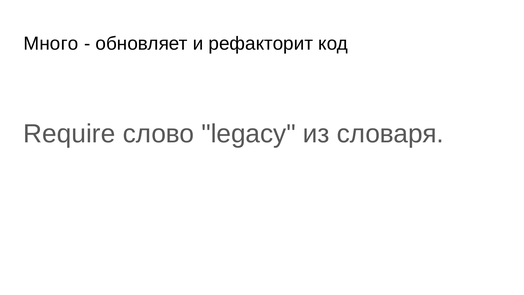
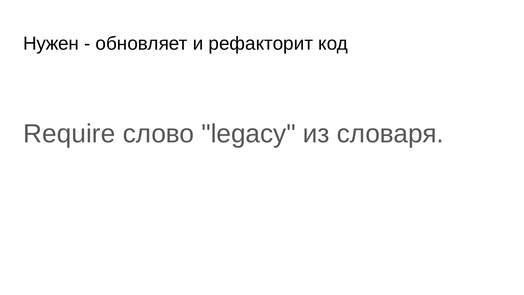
Много: Много -> Нужен (51, 43)
